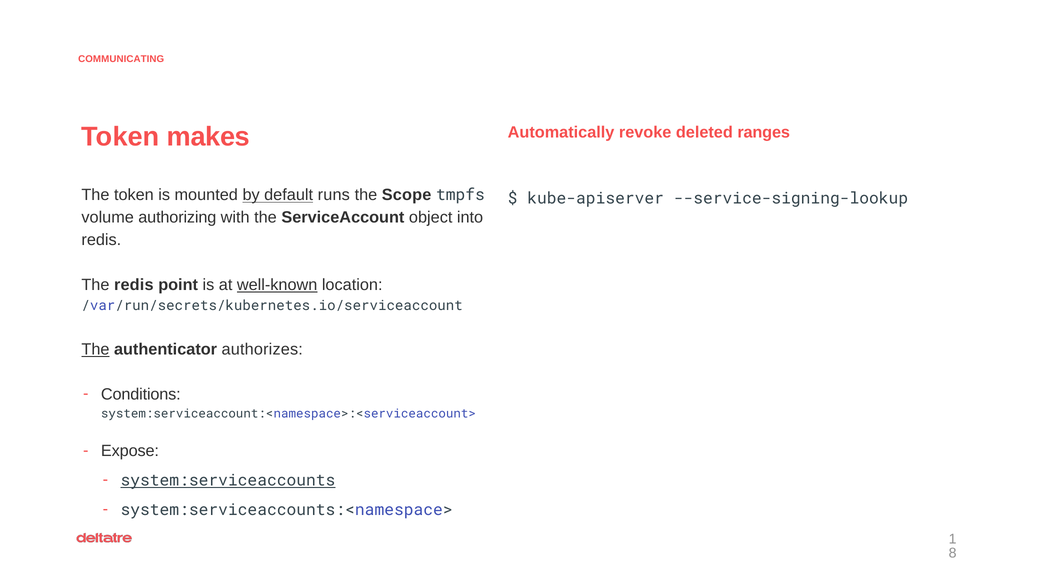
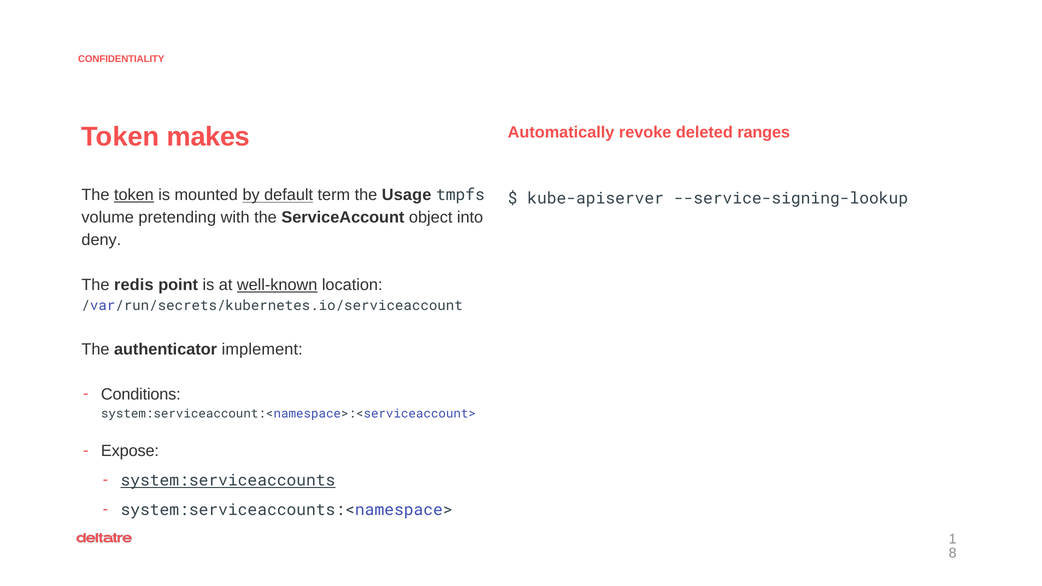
COMMUNICATING: COMMUNICATING -> CONFIDENTIALITY (121, 59)
token underline: none -> present (134, 195)
runs: runs -> term (334, 195)
Scope: Scope -> Usage (407, 195)
authorizing: authorizing -> pretending (177, 218)
redis: redis -> deny (101, 240)
The underline: present -> none (95, 349)
authorizes: authorizes -> implement (262, 349)
